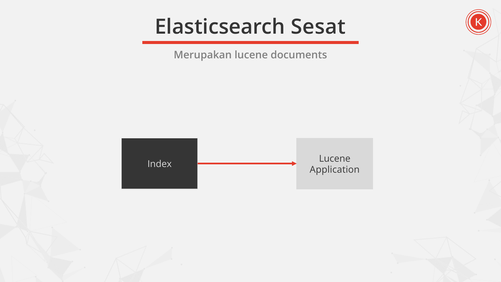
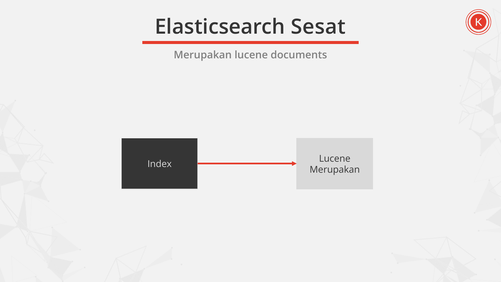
Application: Application -> Merupakan (335, 170)
